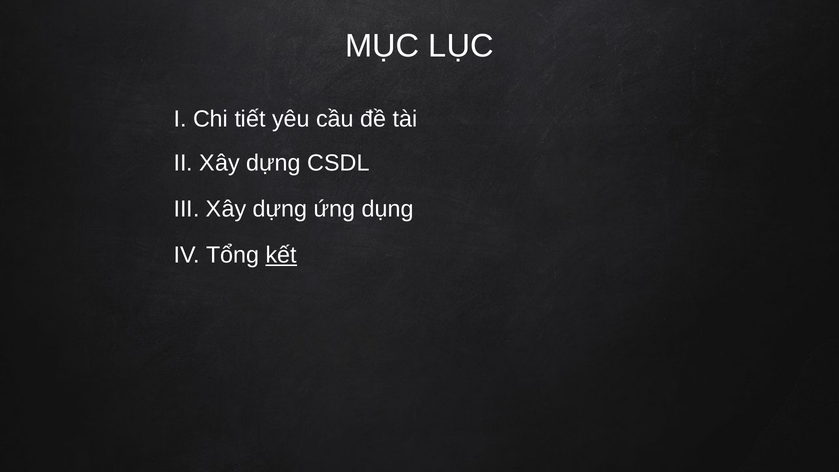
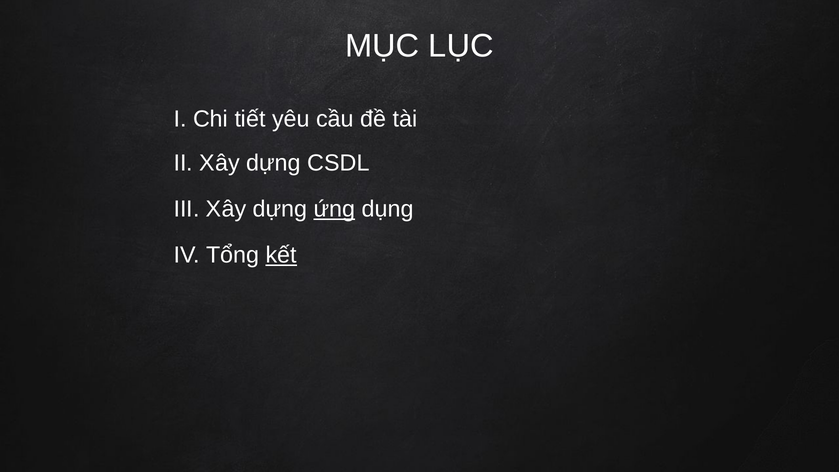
ứng underline: none -> present (334, 209)
